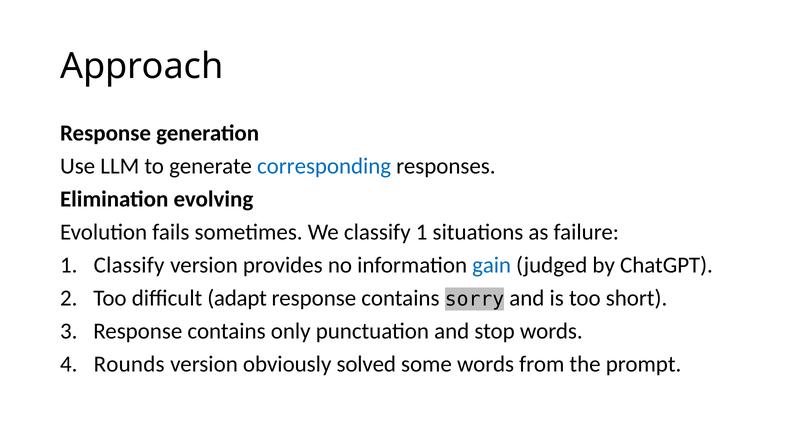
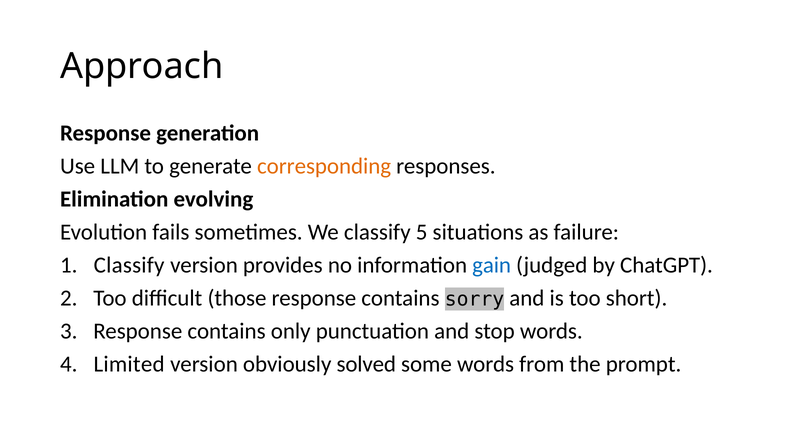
corresponding colour: blue -> orange (324, 166)
classify 1: 1 -> 5 (422, 232)
adapt: adapt -> those (237, 298)
Rounds: Rounds -> Limited (129, 364)
